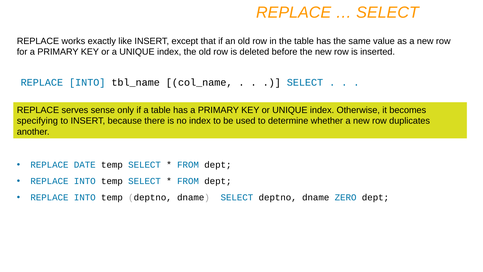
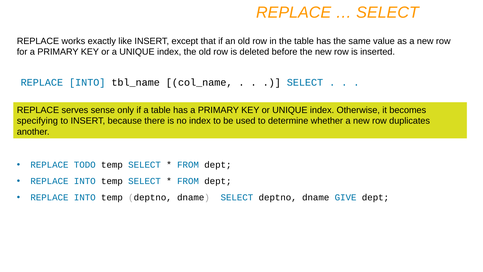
DATE: DATE -> TODO (85, 165)
ZERO: ZERO -> GIVE (346, 197)
